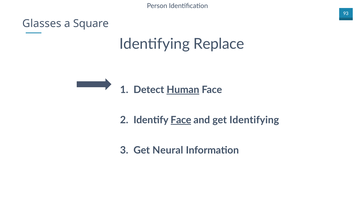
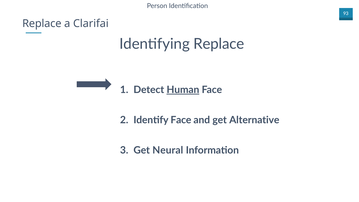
Glasses: Glasses -> Replace (42, 24)
Square: Square -> Clarifai (91, 24)
Face underline: present -> none (181, 120)
get Identifying: Identifying -> Alternative (254, 120)
